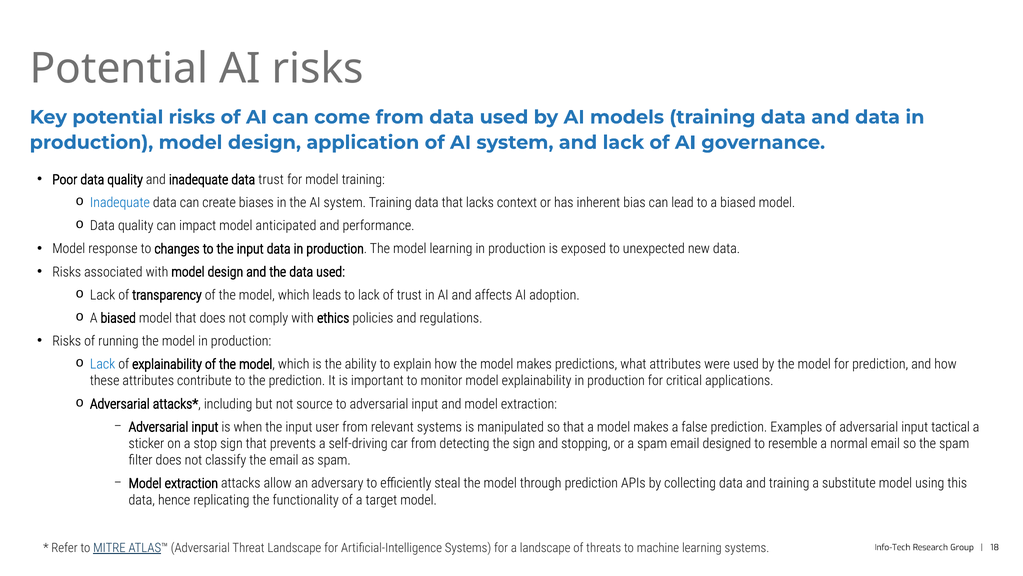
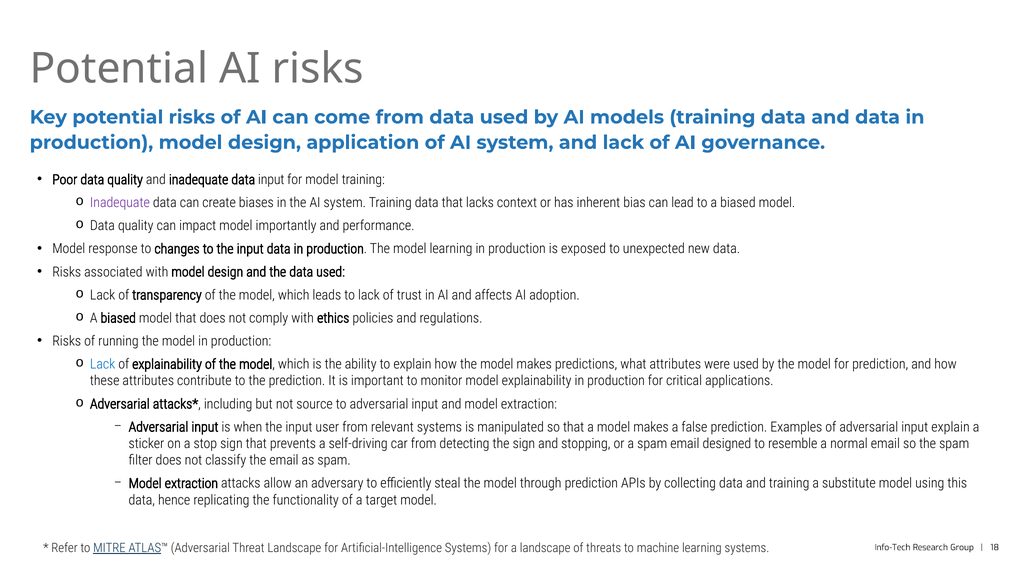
data trust: trust -> input (271, 179)
Inadequate colour: blue -> purple (120, 203)
anticipated: anticipated -> importantly (286, 226)
input tactical: tactical -> explain (951, 427)
